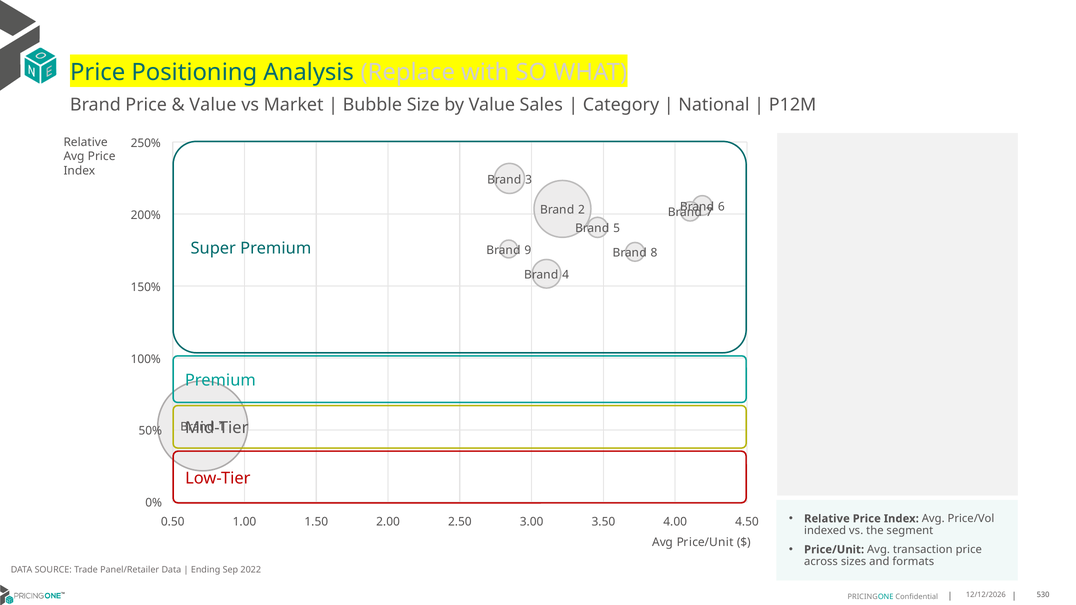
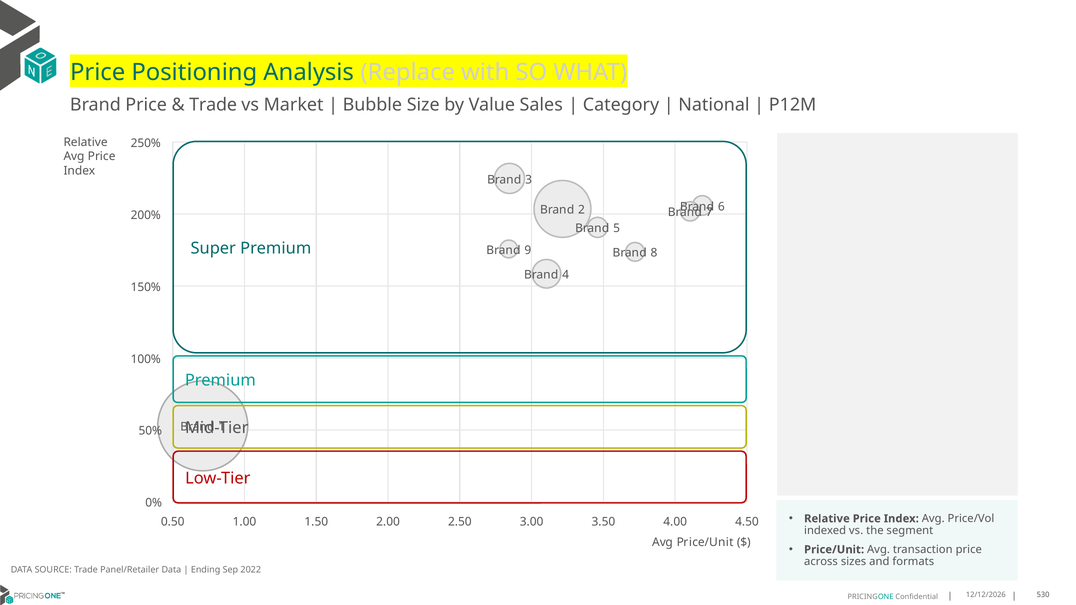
Value: Value -> Trade (213, 105)
